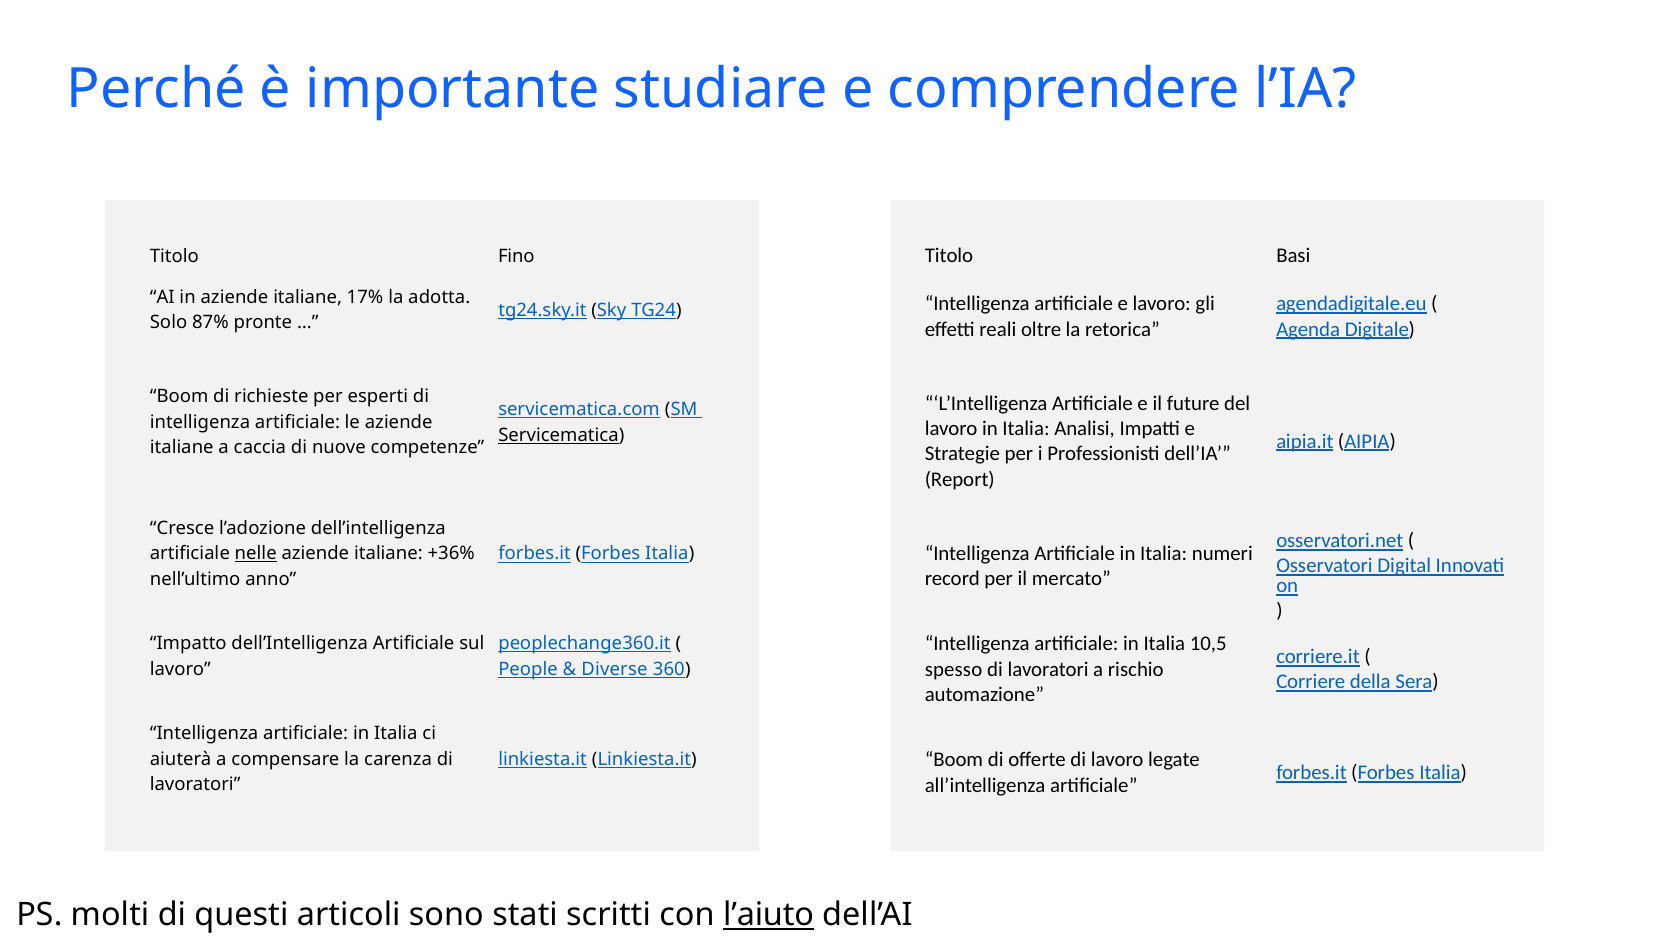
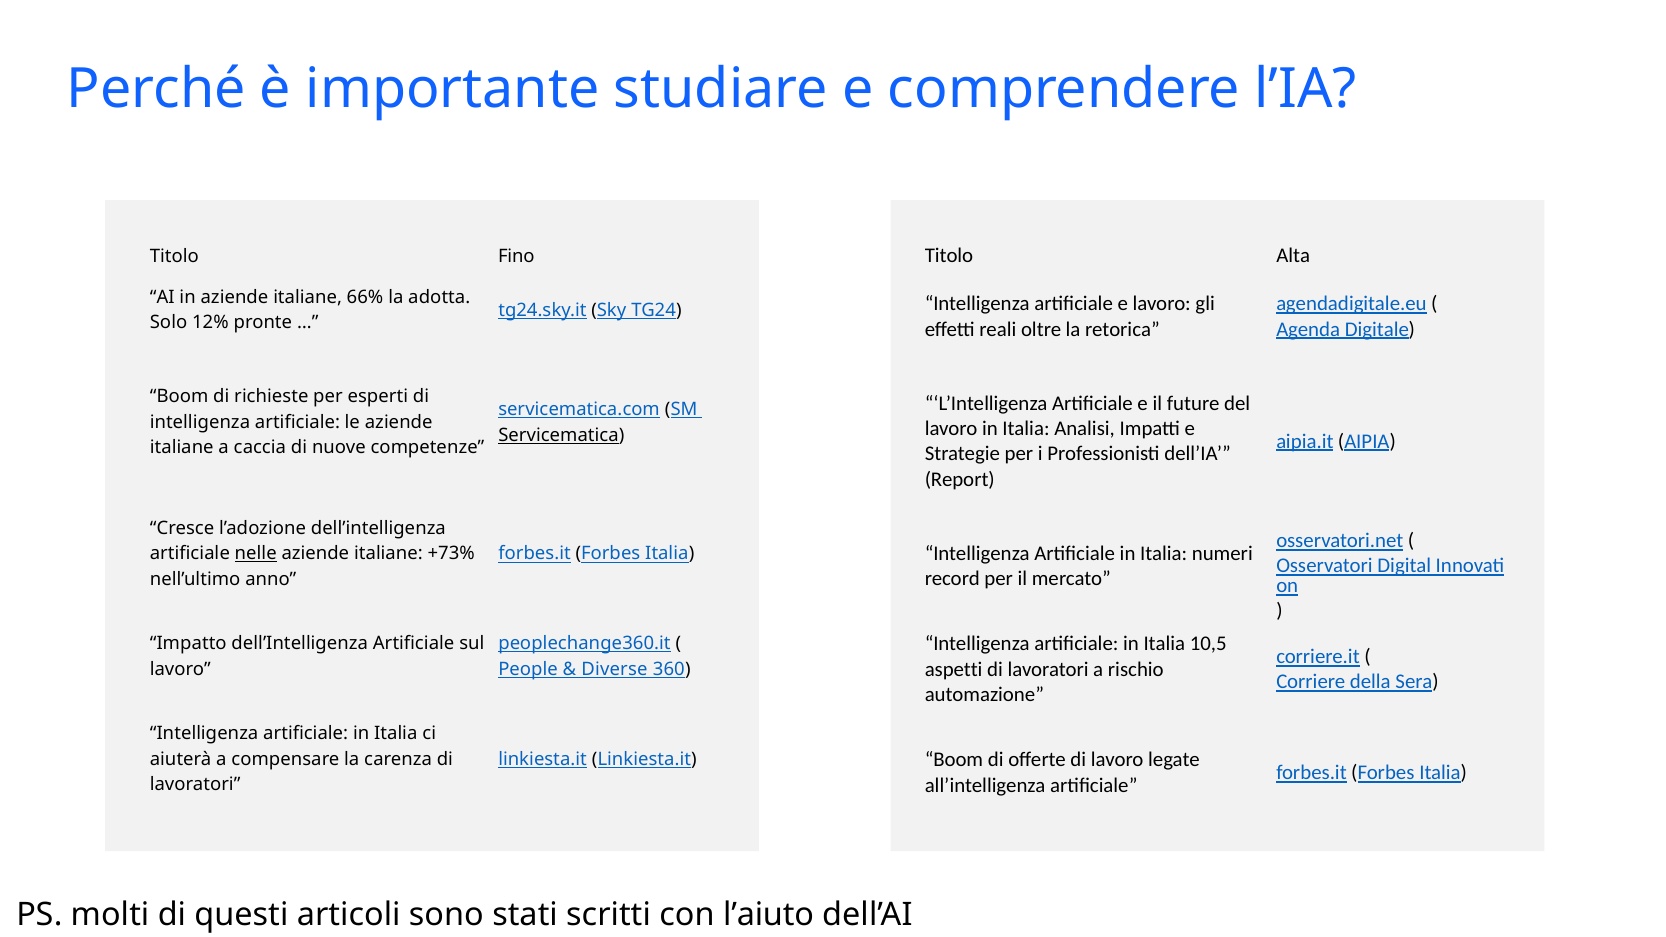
Basi: Basi -> Alta (1293, 256)
17%: 17% -> 66% (365, 297)
87%: 87% -> 12% (210, 323)
+36%: +36% -> +73% (451, 554)
spesso: spesso -> aspetti (954, 669)
l’aiuto underline: present -> none (769, 915)
